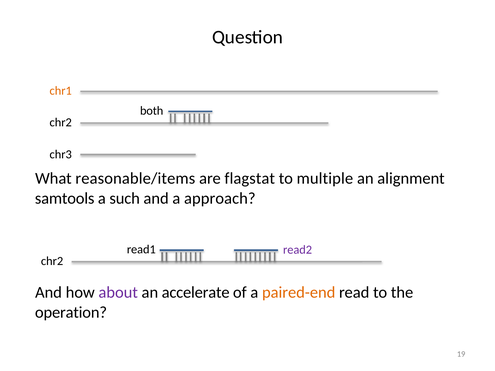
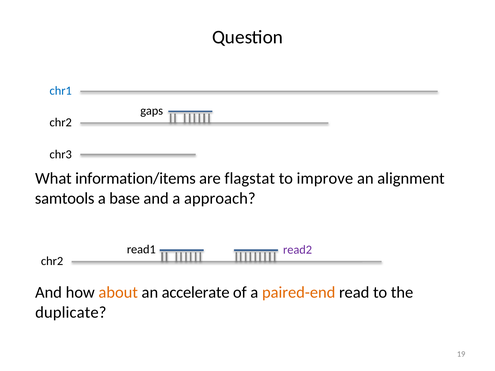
chr1 colour: orange -> blue (61, 91)
both: both -> gaps (152, 111)
reasonable/items: reasonable/items -> information/items (135, 179)
multiple: multiple -> improve (325, 179)
such: such -> base (125, 198)
about colour: purple -> orange (118, 293)
operation: operation -> duplicate (71, 313)
